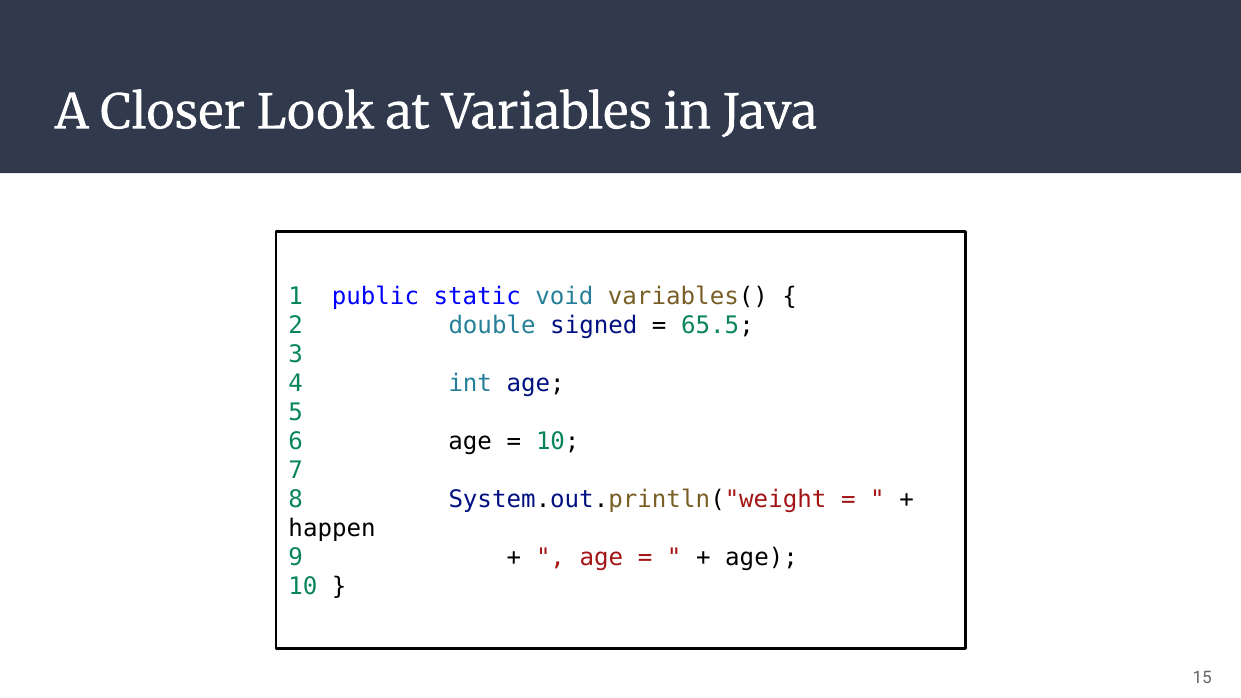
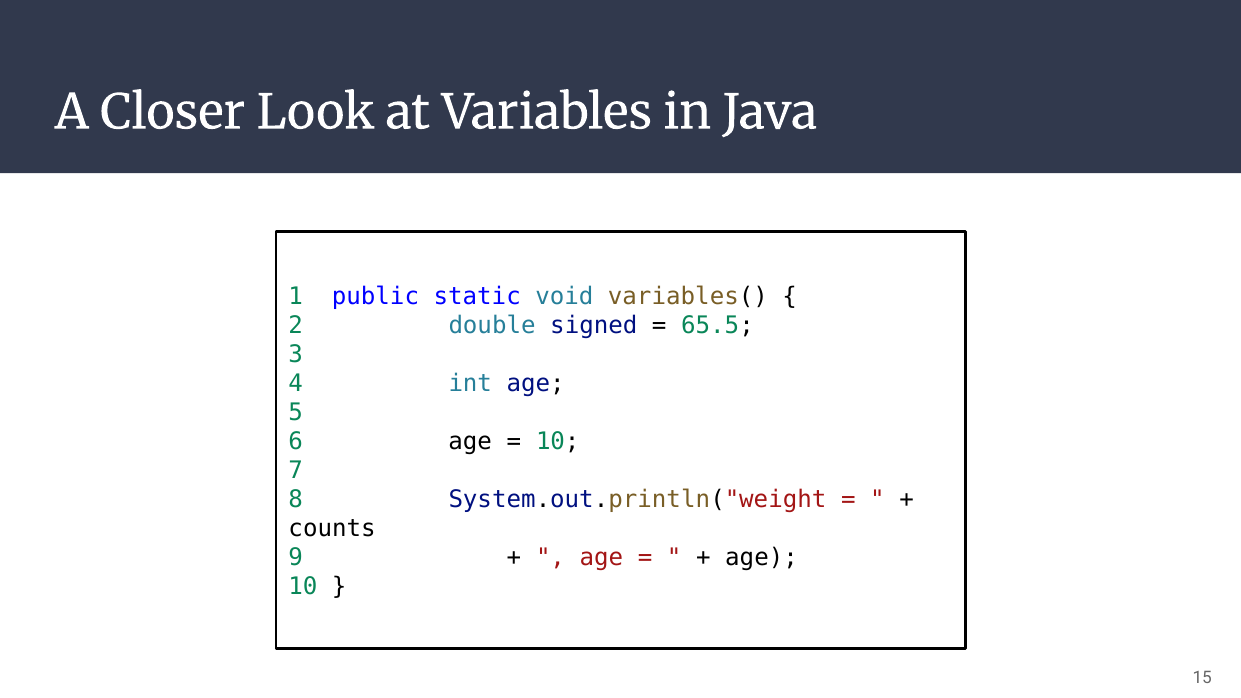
happen: happen -> counts (332, 529)
